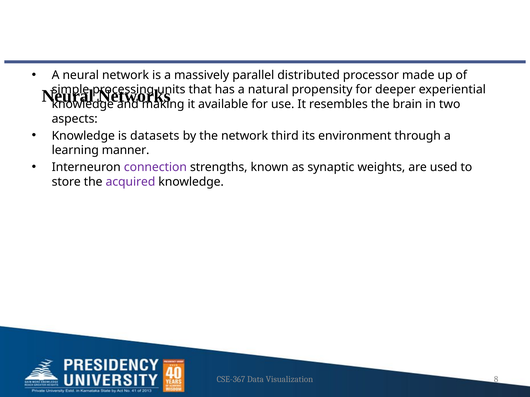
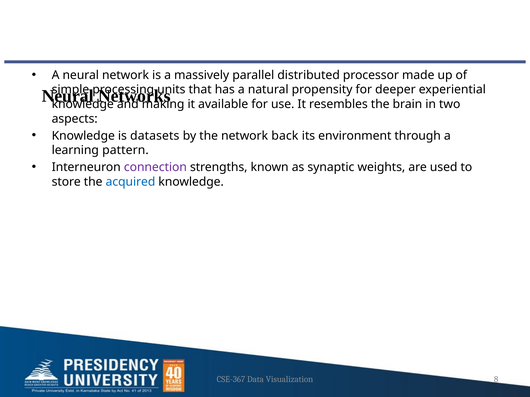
third: third -> back (285, 136)
manner: manner -> pattern (125, 150)
acquired colour: purple -> blue (130, 182)
